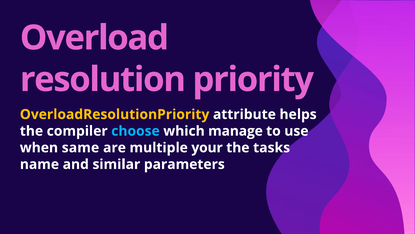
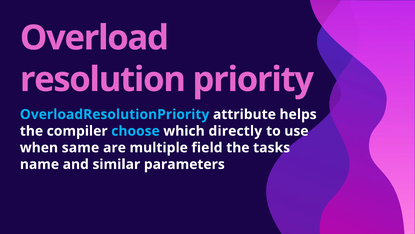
OverloadResolutionPriority colour: yellow -> light blue (115, 114)
manage: manage -> directly (235, 131)
your: your -> field (207, 147)
